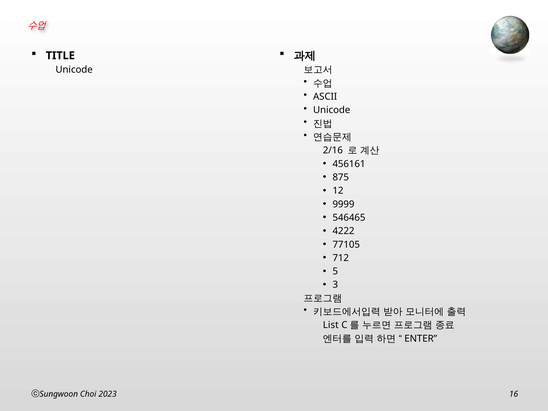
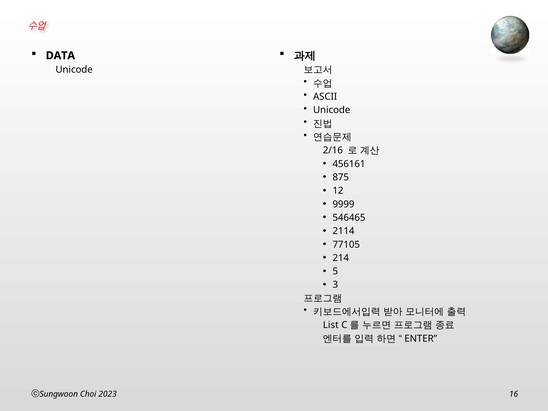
TITLE: TITLE -> DATA (60, 56)
4222: 4222 -> 2114 (344, 231)
712: 712 -> 214 (341, 258)
